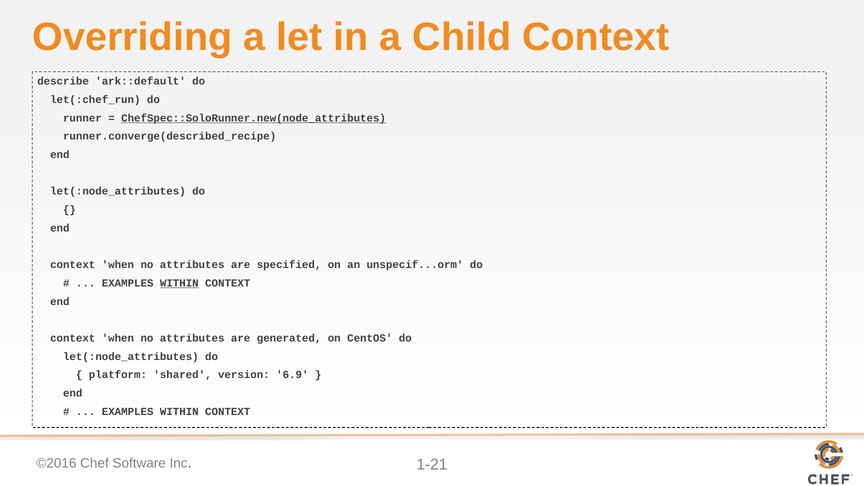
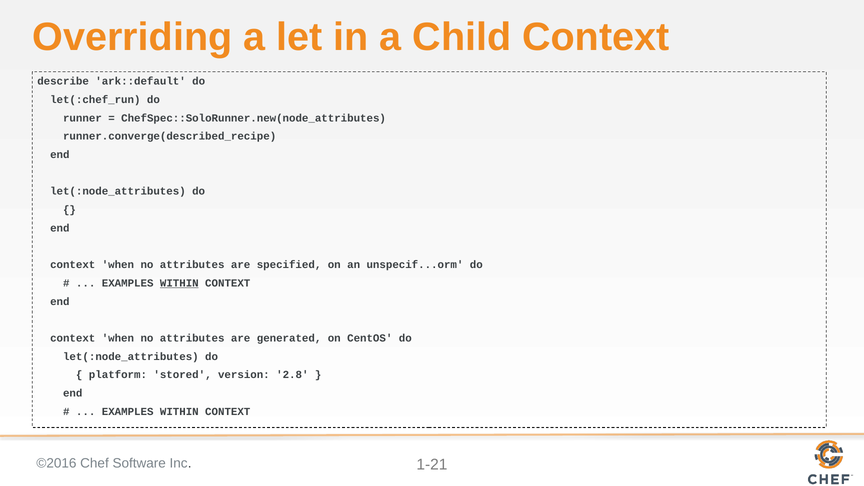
ChefSpec::SoloRunner.new(node_attributes underline: present -> none (254, 118)
shared: shared -> stored (183, 375)
6.9: 6.9 -> 2.8 (292, 375)
